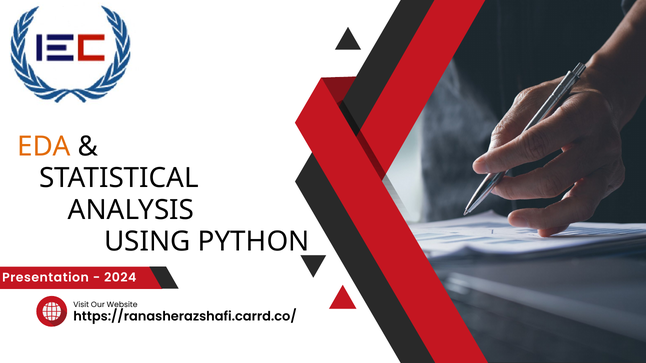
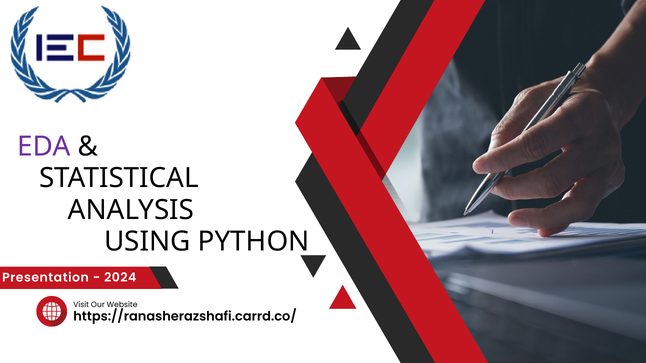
EDA colour: orange -> purple (44, 147)
